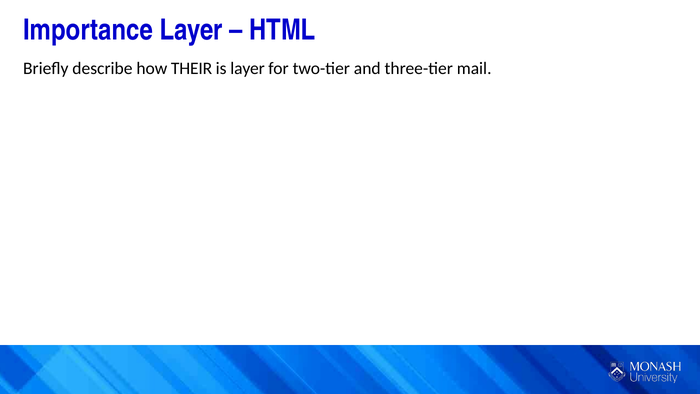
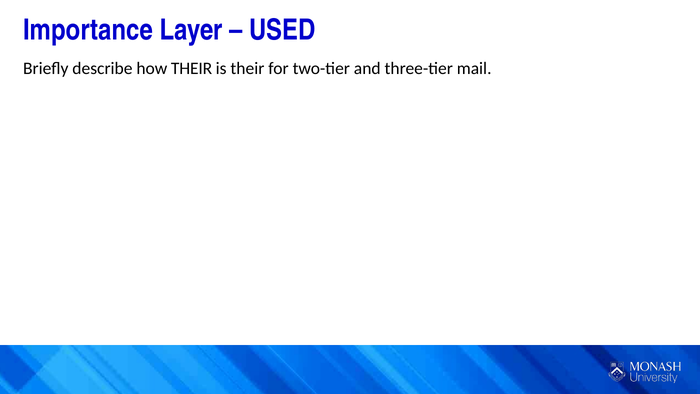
HTML: HTML -> USED (282, 30)
is layer: layer -> their (247, 68)
